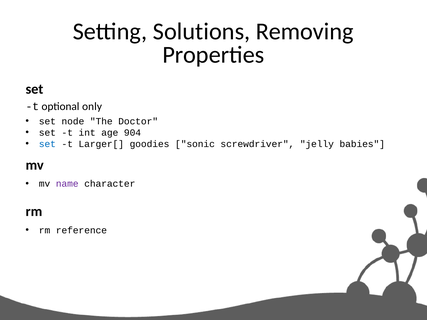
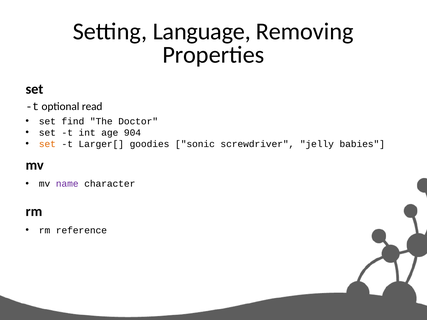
Solutions: Solutions -> Language (202, 31)
only: only -> read (92, 107)
node: node -> find (73, 121)
set colour: blue -> orange (47, 144)
